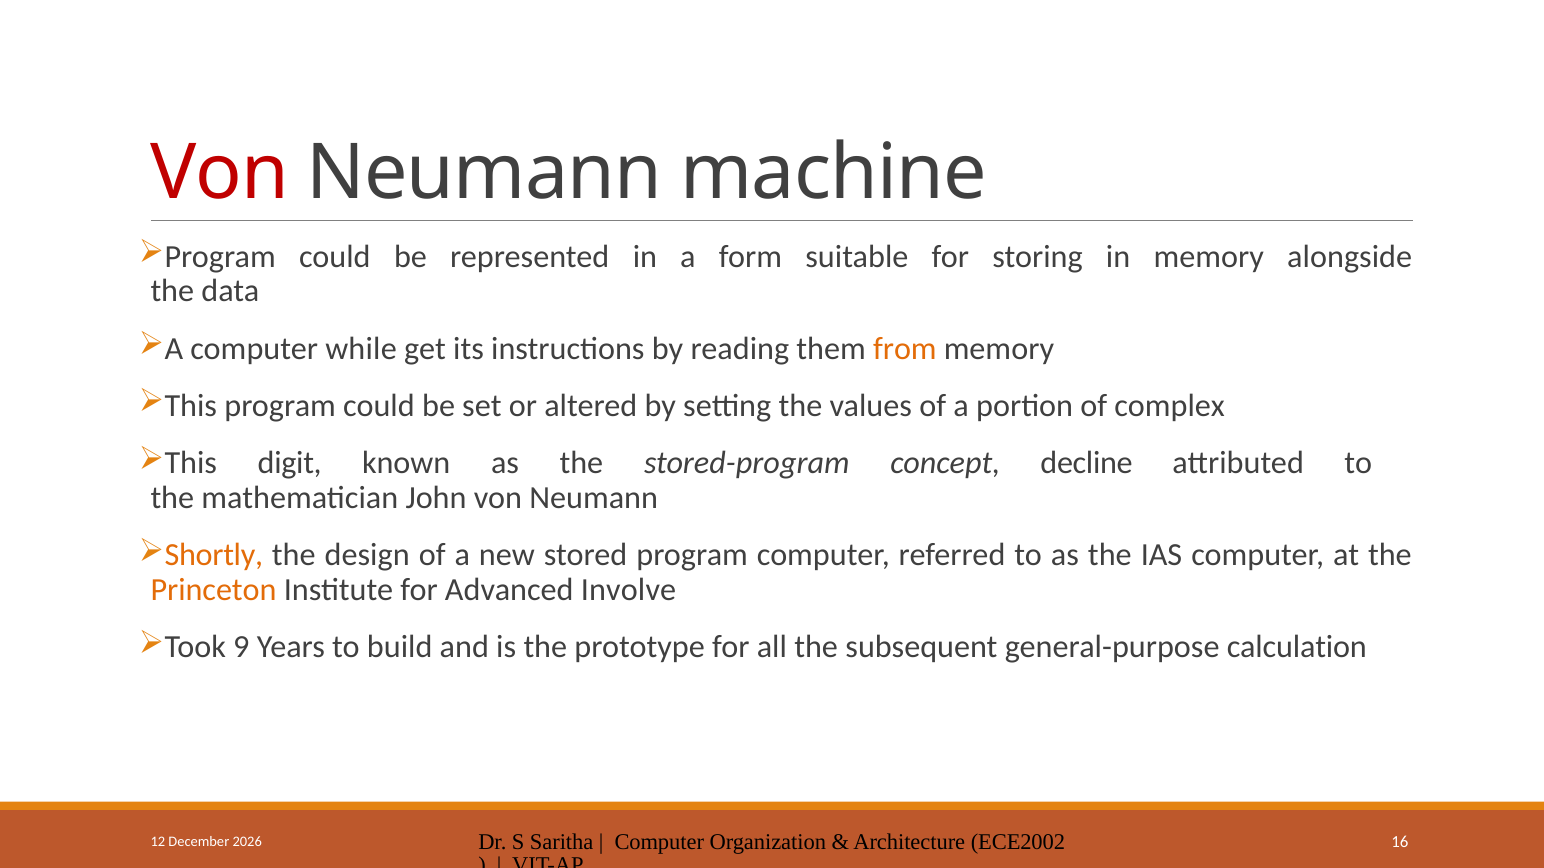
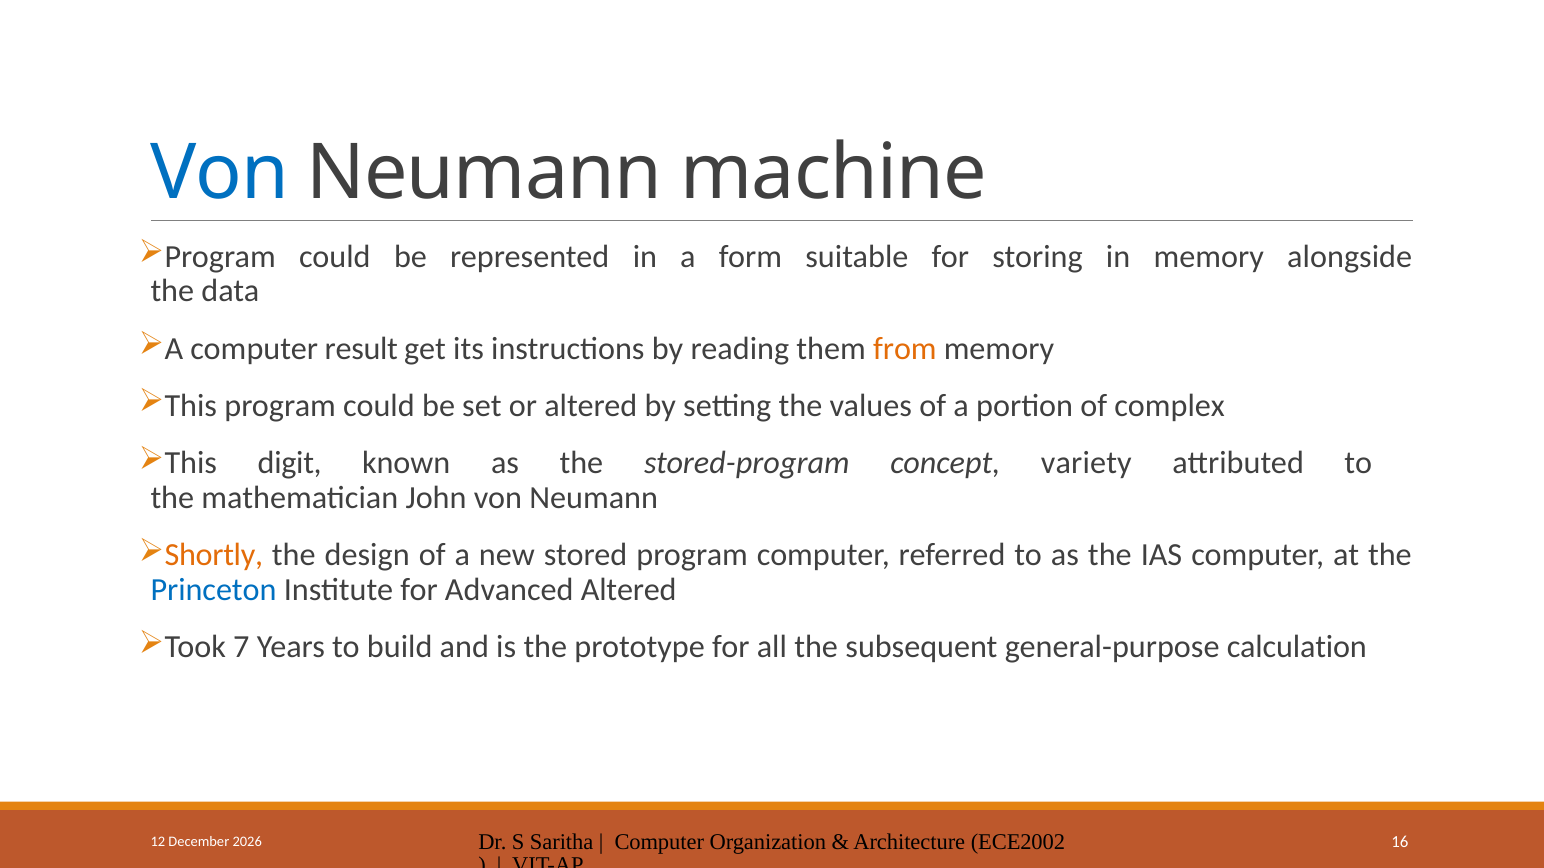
Von colour: red -> blue (220, 173)
while: while -> result (361, 349)
decline: decline -> variety (1086, 463)
Princeton colour: orange -> blue (214, 590)
Advanced Involve: Involve -> Altered (629, 590)
9: 9 -> 7 (241, 648)
